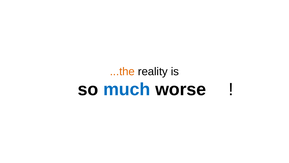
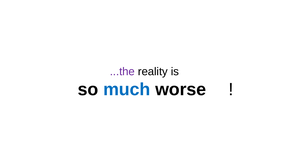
...the colour: orange -> purple (122, 71)
